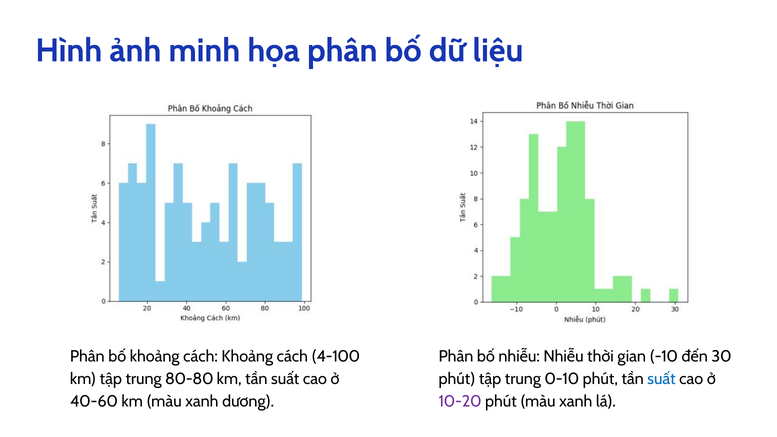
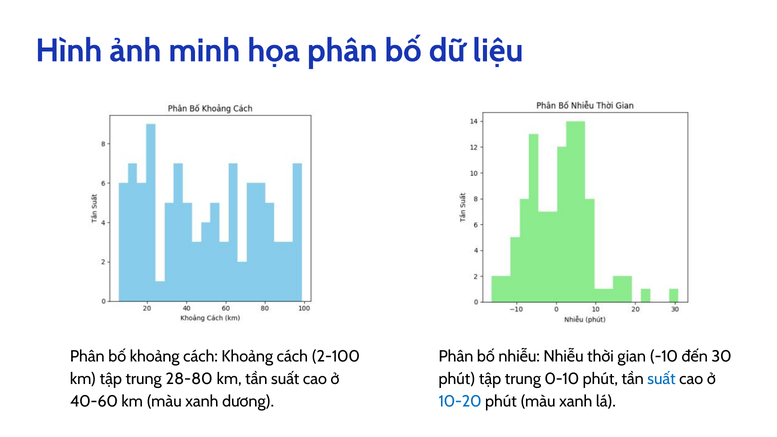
4-100: 4-100 -> 2-100 (336, 356)
80-80: 80-80 -> 28-80 (189, 379)
10-20 colour: purple -> blue (460, 402)
